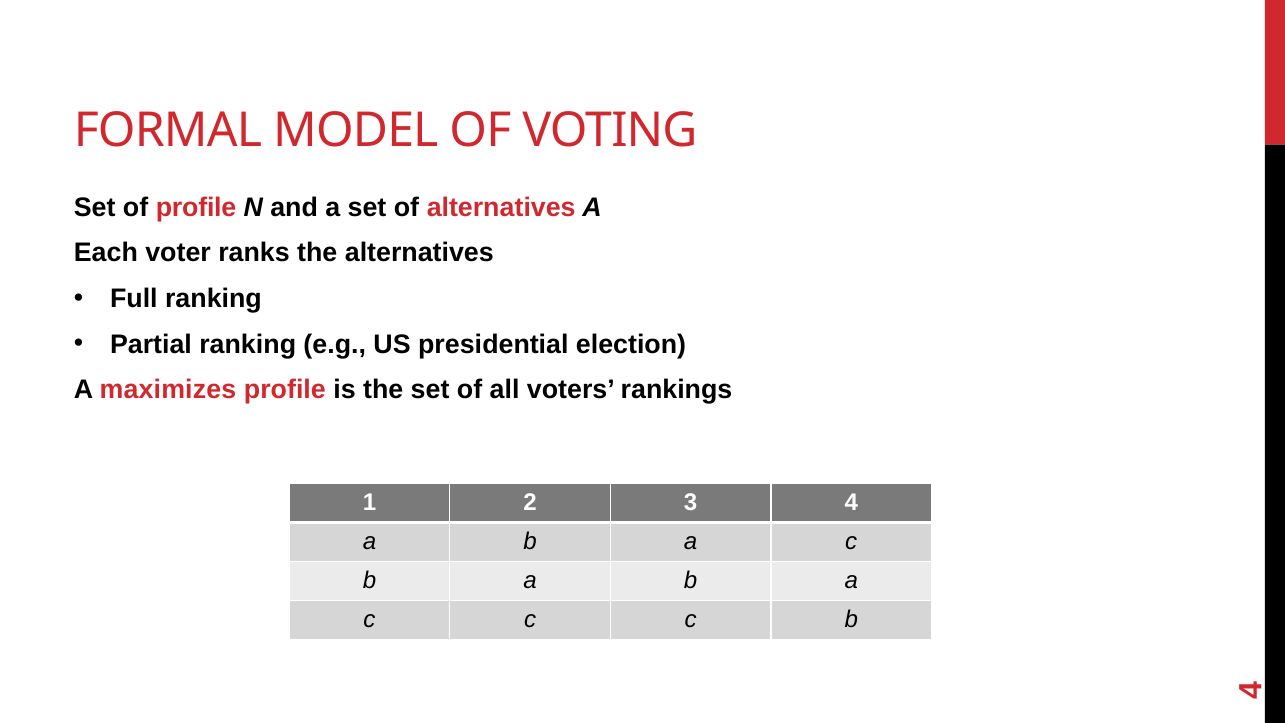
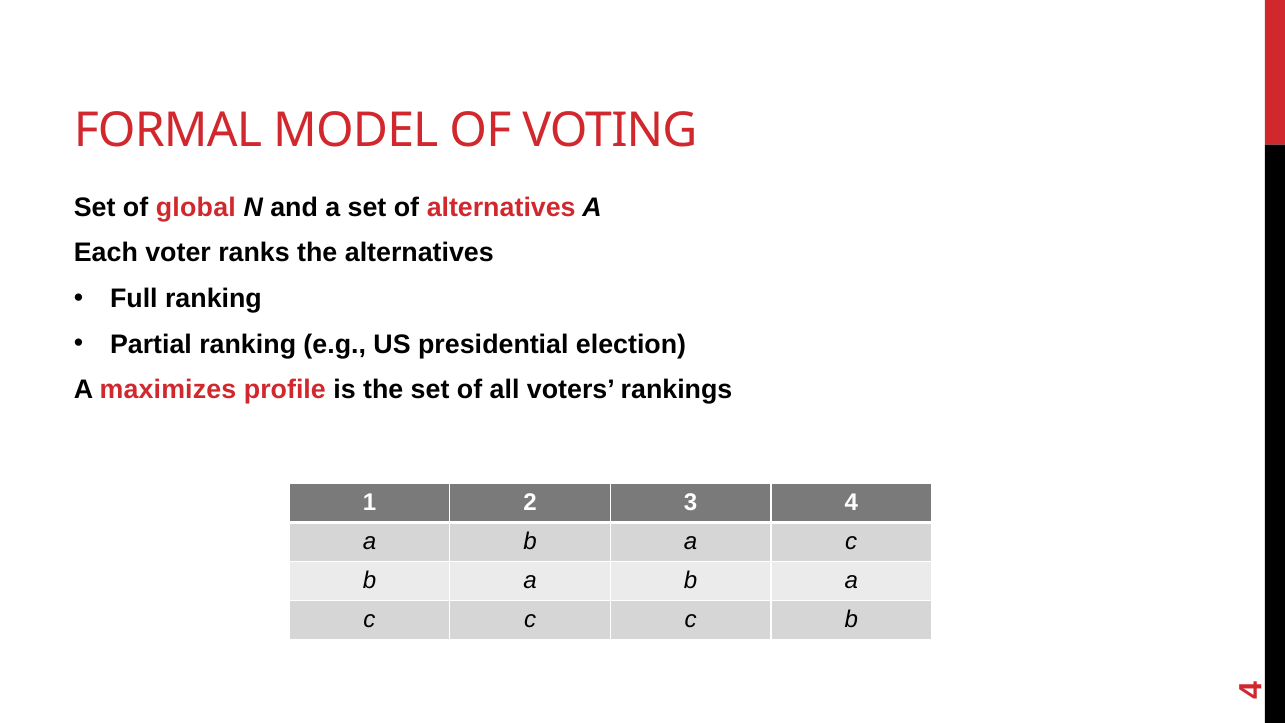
of profile: profile -> global (196, 208)
